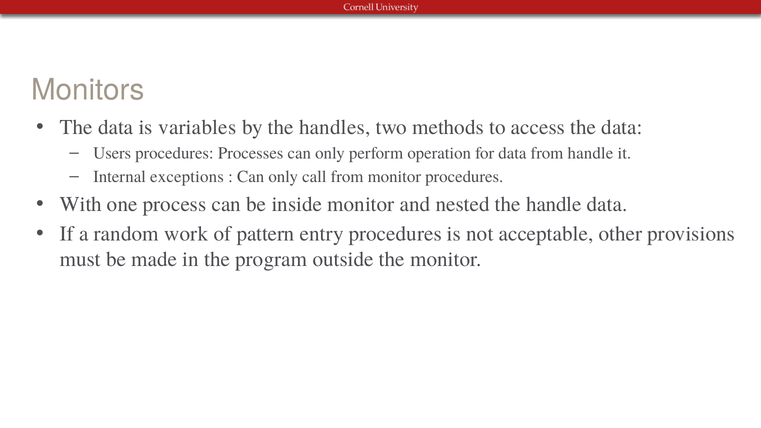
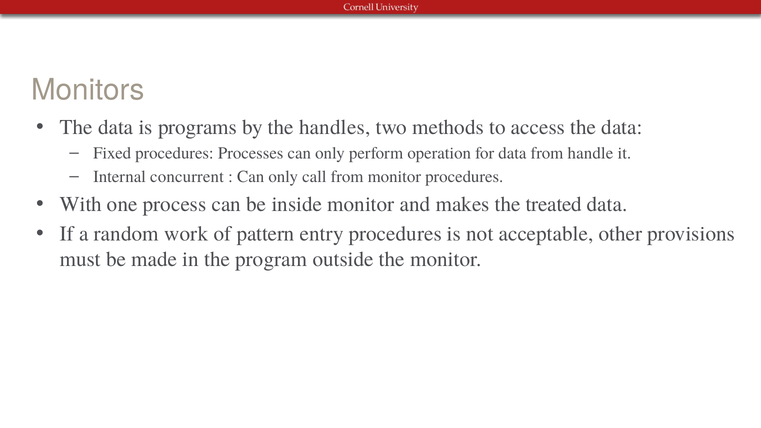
variables: variables -> programs (197, 127)
Users: Users -> Fixed (112, 153)
exceptions: exceptions -> concurrent (187, 177)
nested: nested -> makes (463, 204)
the handle: handle -> treated (554, 204)
